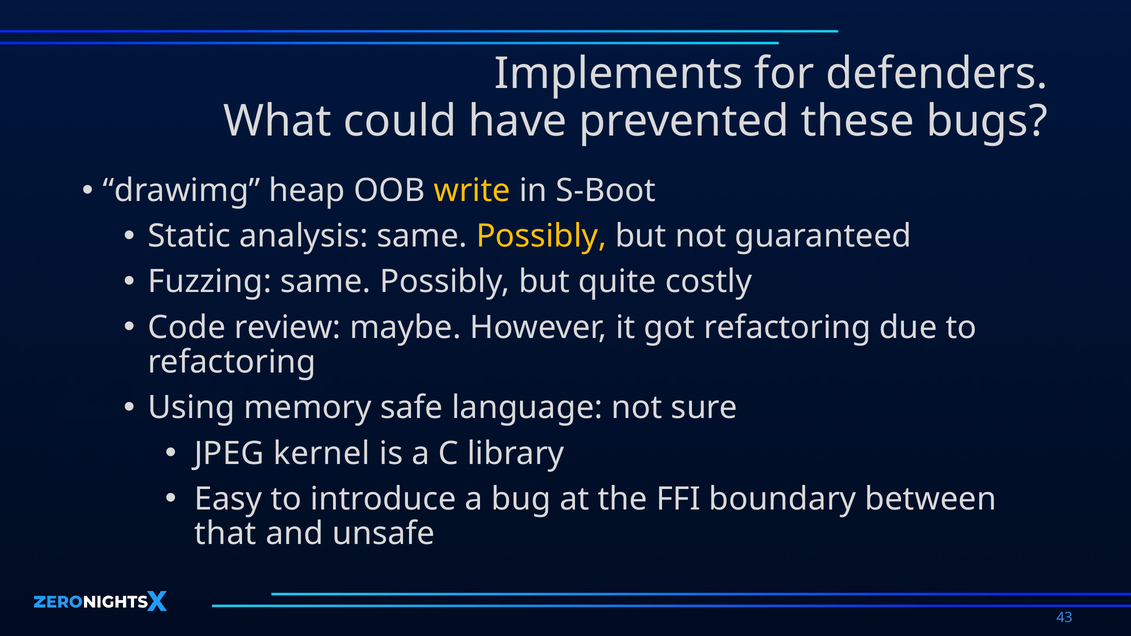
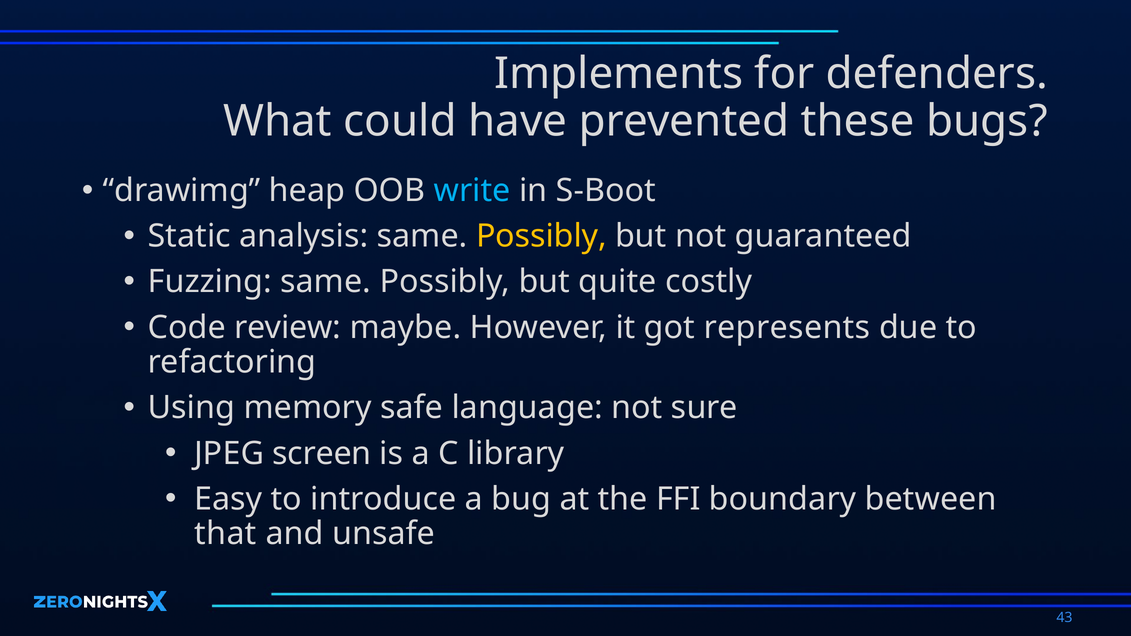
write colour: yellow -> light blue (472, 191)
got refactoring: refactoring -> represents (787, 327)
kernel: kernel -> screen (322, 454)
